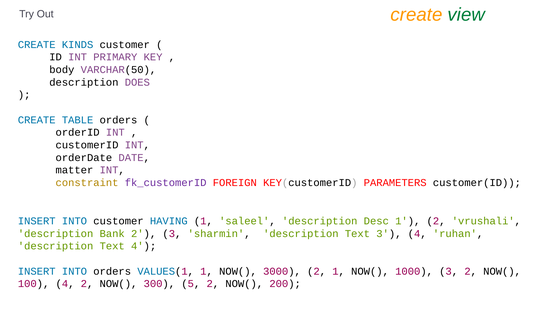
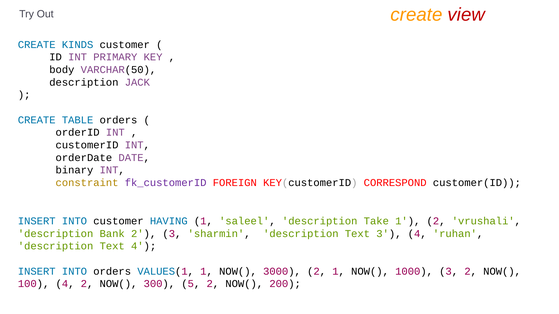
view colour: green -> red (466, 15)
DOES: DOES -> JACK (137, 82)
matter: matter -> binary (74, 170)
PARAMETERS: PARAMETERS -> CORRESPOND (395, 183)
Desc: Desc -> Take (376, 221)
